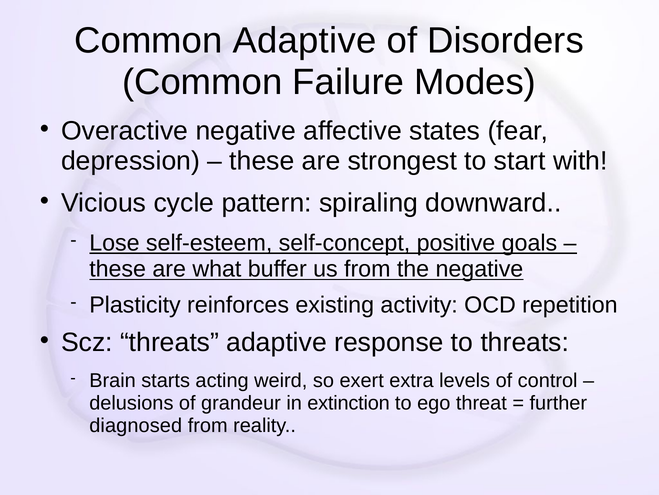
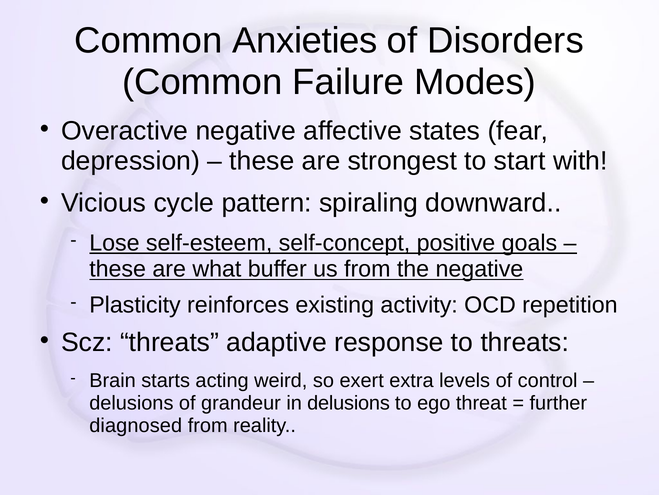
Common Adaptive: Adaptive -> Anxieties (305, 41)
in extinction: extinction -> delusions (349, 403)
